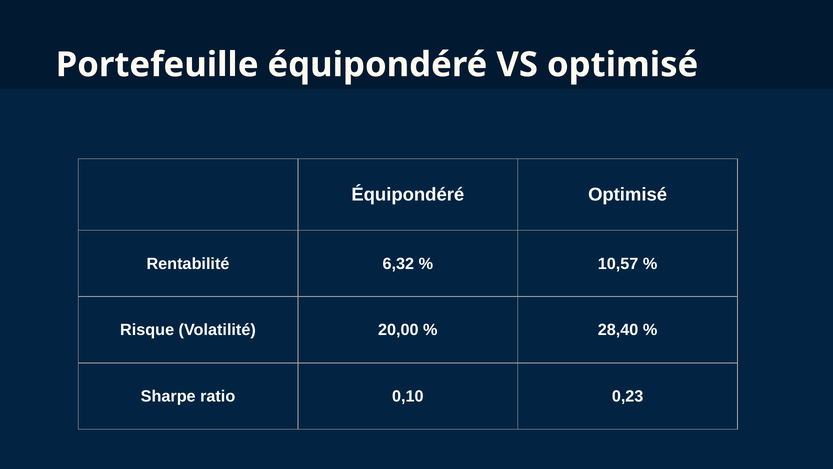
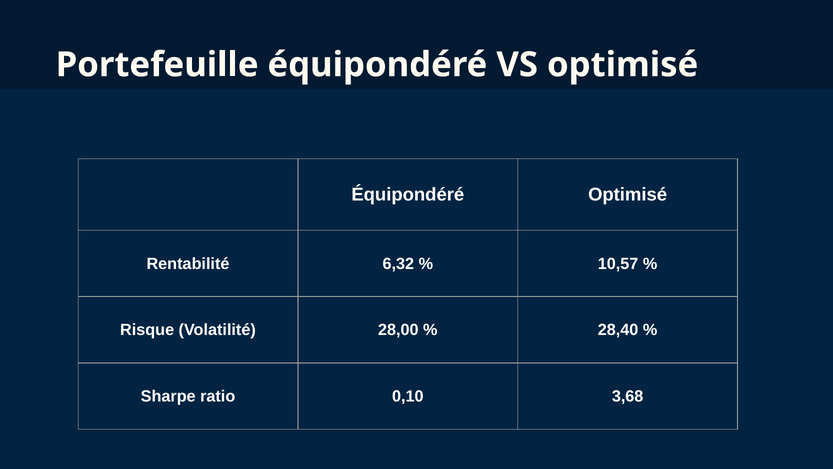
20,00: 20,00 -> 28,00 (398, 330)
0,23: 0,23 -> 3,68 (628, 396)
